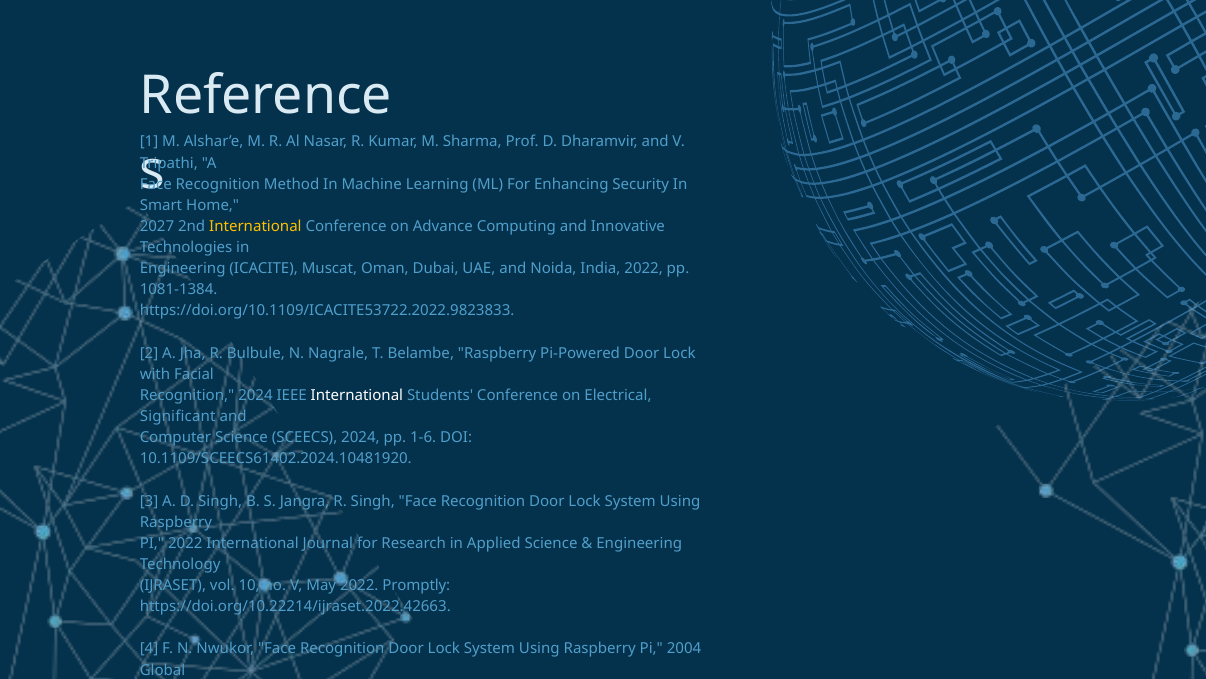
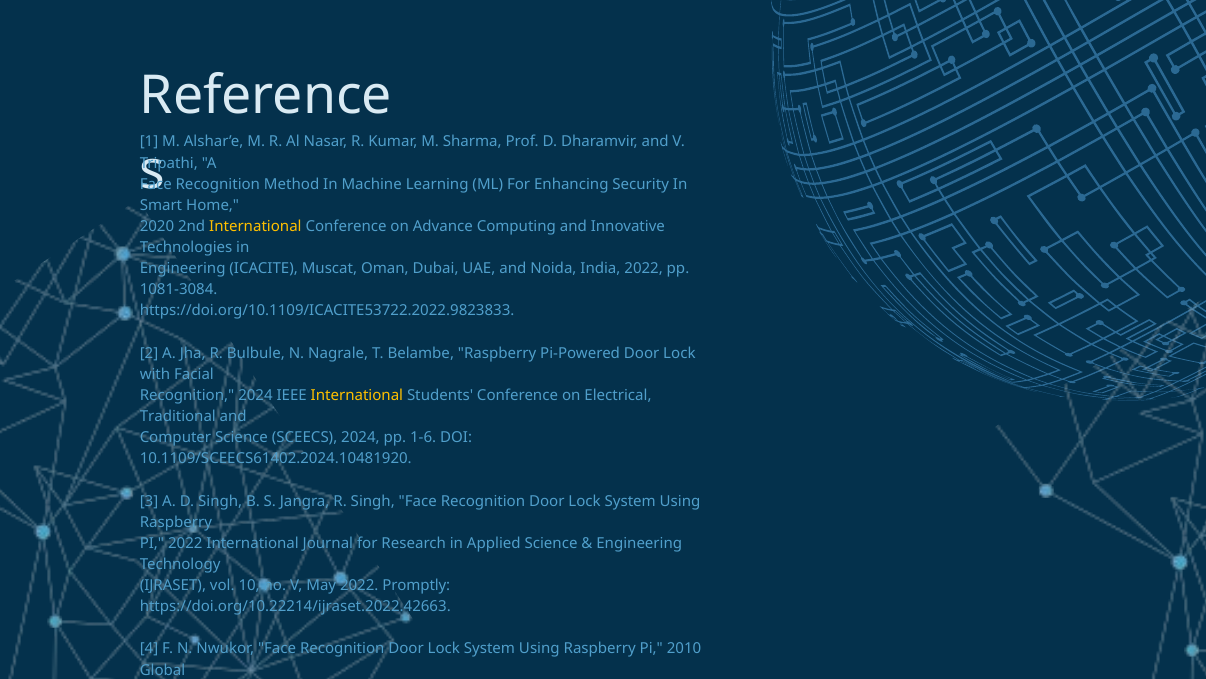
2027: 2027 -> 2020 (157, 226)
1081-1384: 1081-1384 -> 1081-3084 (179, 290)
International colour: white -> yellow (357, 395)
Significant: Significant -> Traditional (178, 416)
2004: 2004 -> 2010 (684, 648)
